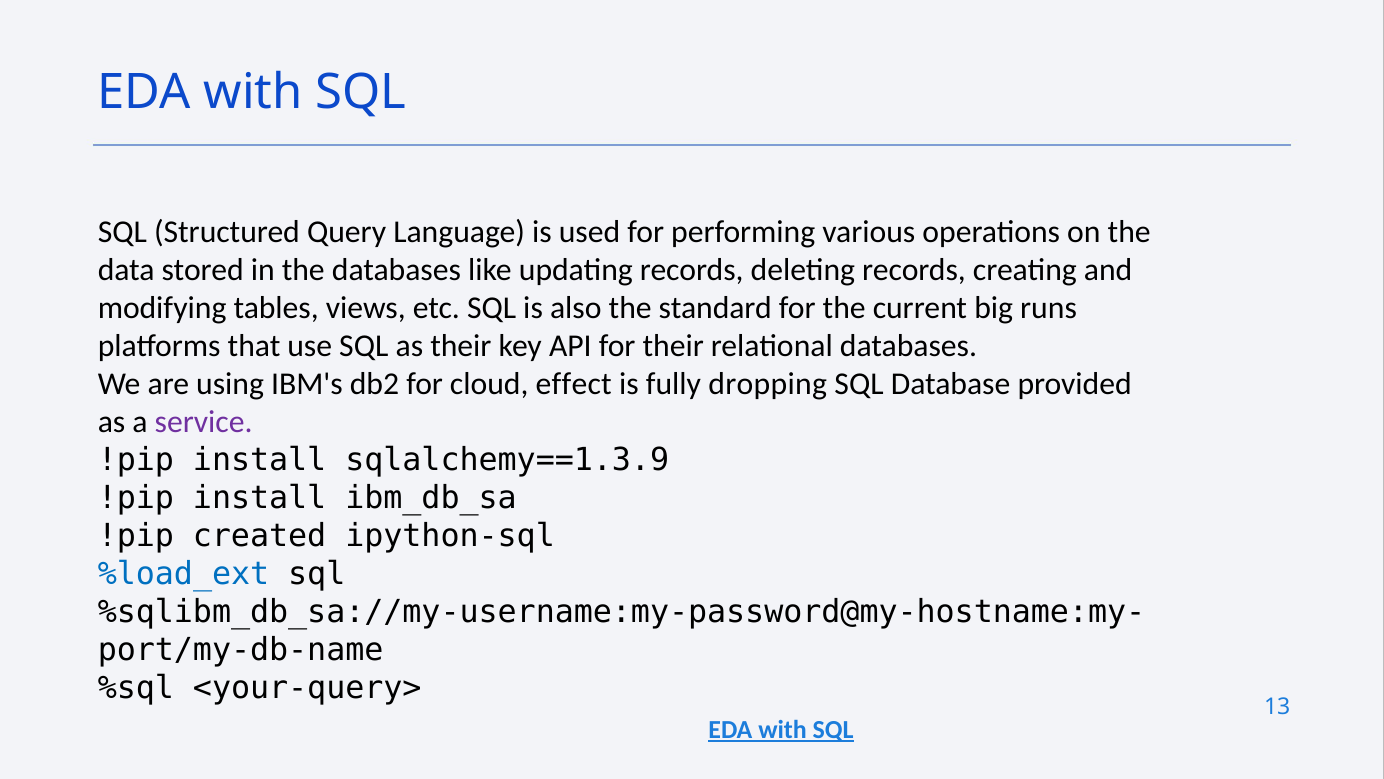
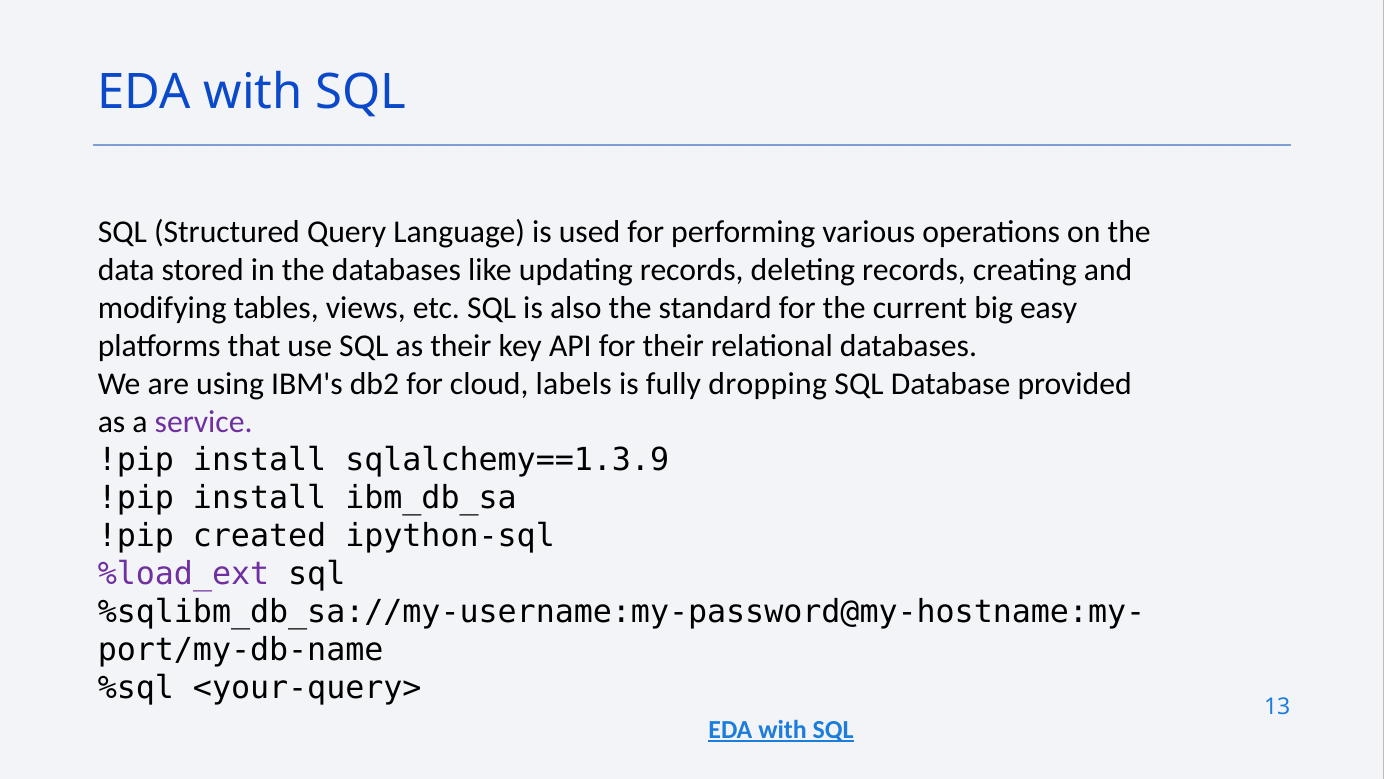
runs: runs -> easy (1049, 308)
effect: effect -> labels (574, 384)
%load_ext colour: blue -> purple (184, 574)
